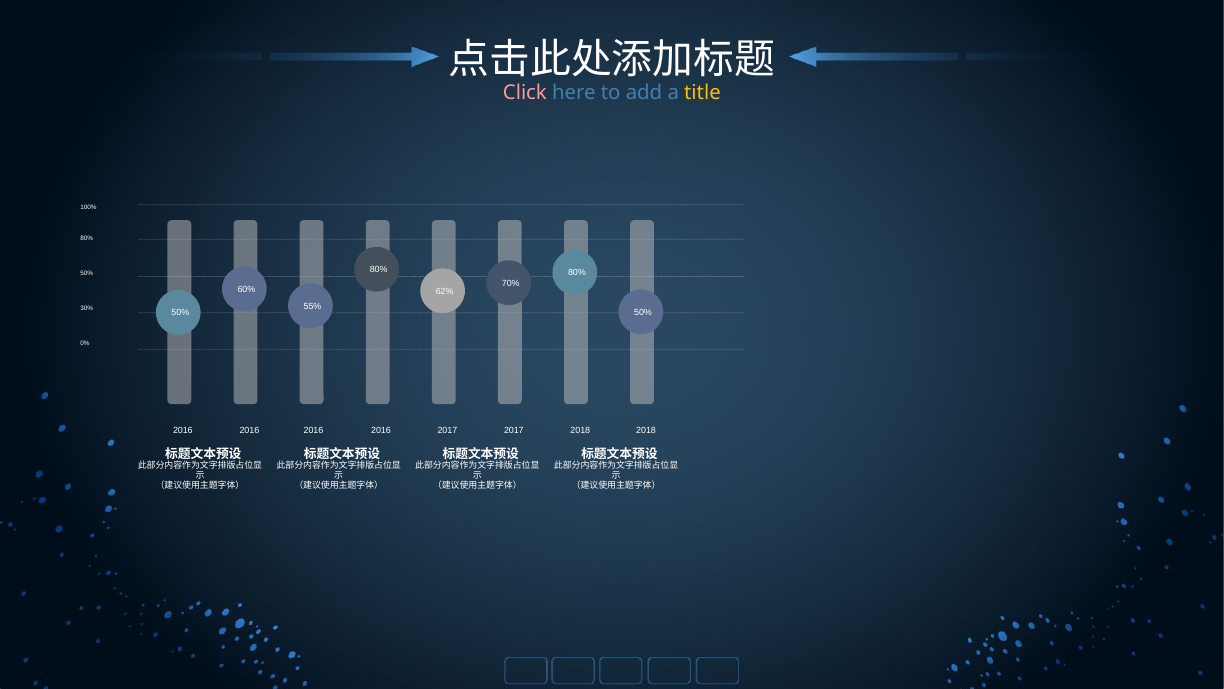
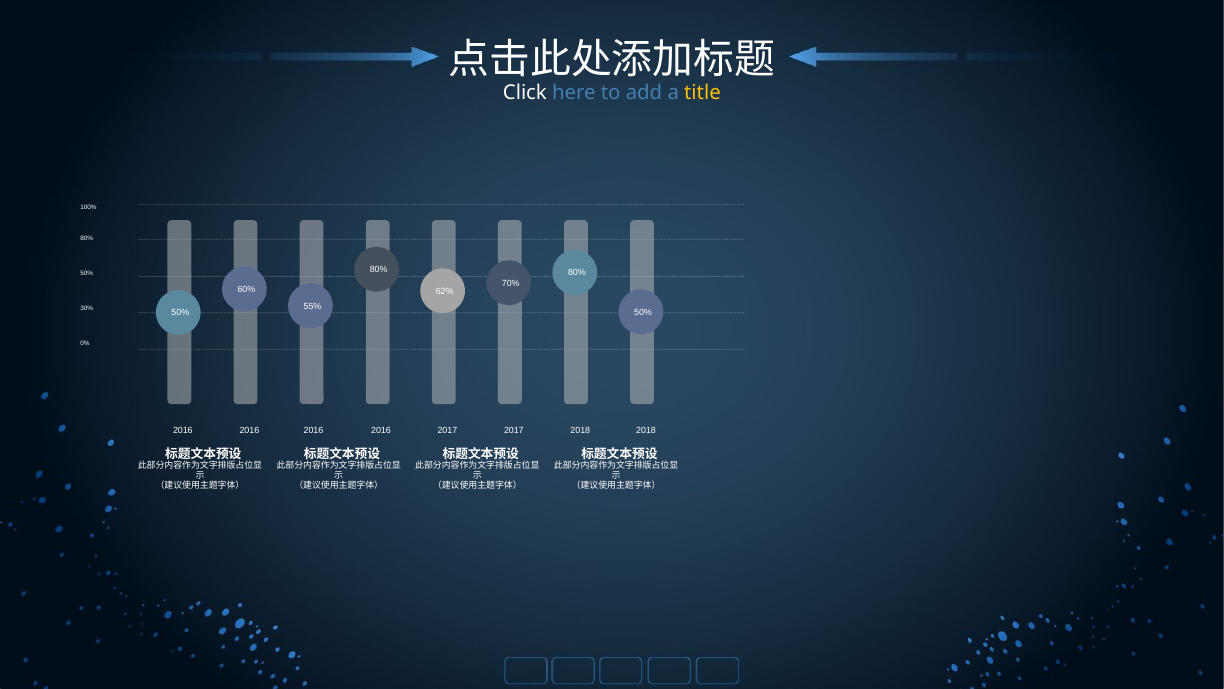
Click colour: pink -> white (525, 93)
